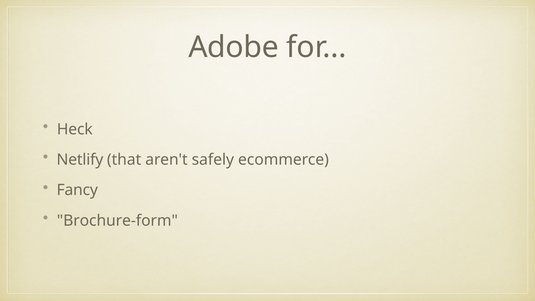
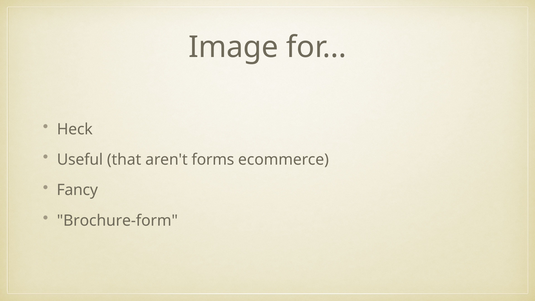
Adobe: Adobe -> Image (233, 47)
Netlify: Netlify -> Useful (80, 160)
safely: safely -> forms (213, 160)
